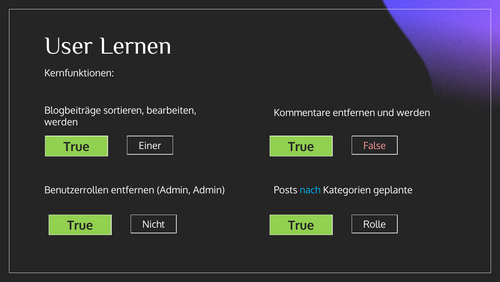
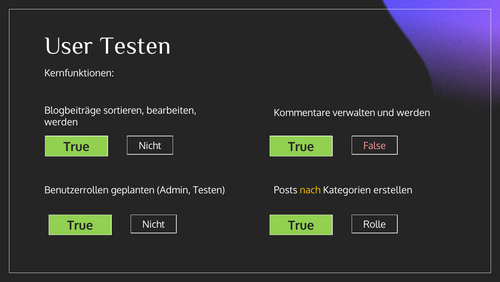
User Lernen: Lernen -> Testen (135, 46)
Kommentare entfernen: entfernen -> verwalten (354, 113)
Einer: Einer -> Nicht (150, 145)
Benutzerrollen entfernen: entfernen -> geplanten (133, 190)
Admin Admin: Admin -> Testen (209, 190)
nach colour: light blue -> yellow (310, 190)
geplante: geplante -> erstellen (393, 190)
